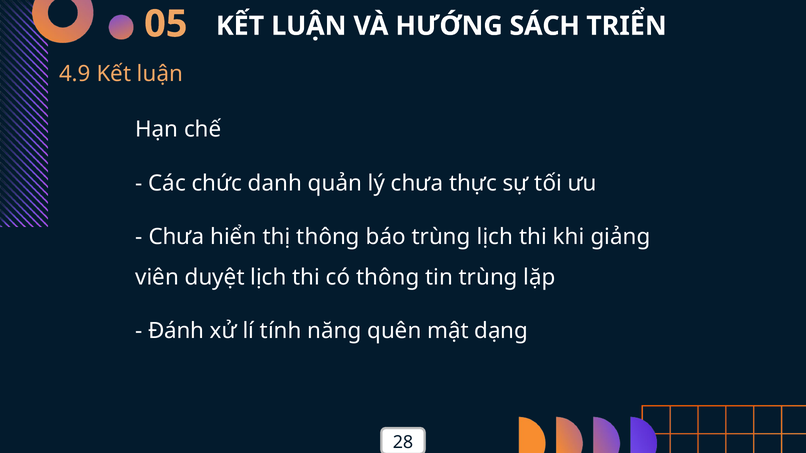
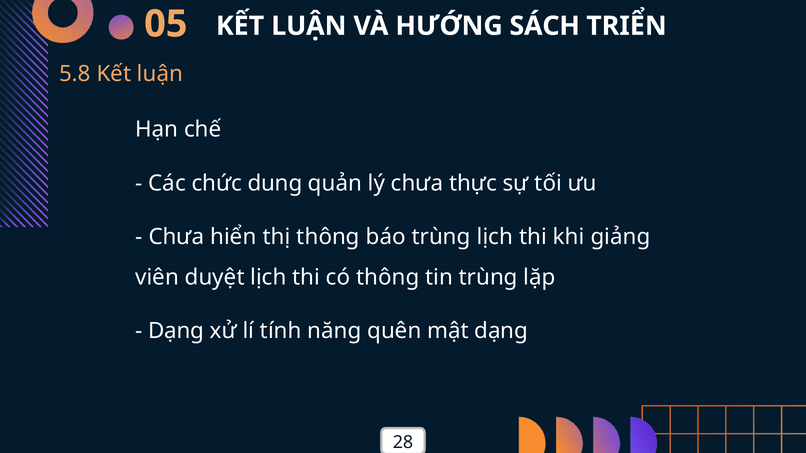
4.9: 4.9 -> 5.8 (75, 74)
danh: danh -> dung (275, 183)
Đánh: Đánh -> Dạng (176, 331)
